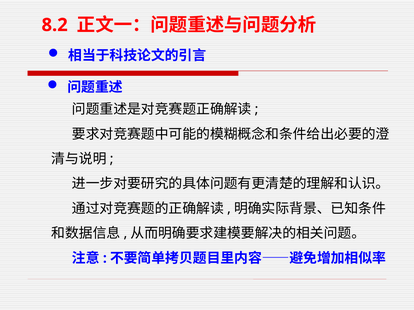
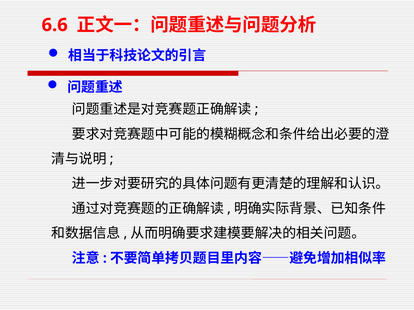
8.2: 8.2 -> 6.6 (55, 25)
